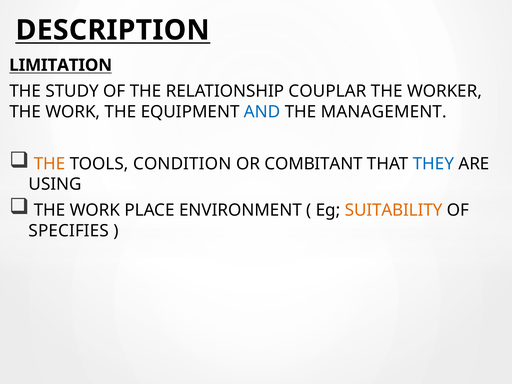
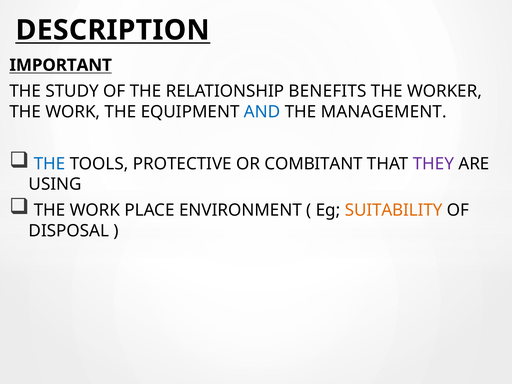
LIMITATION: LIMITATION -> IMPORTANT (61, 65)
COUPLAR: COUPLAR -> BENEFITS (327, 91)
THE colour: orange -> blue (50, 164)
CONDITION: CONDITION -> PROTECTIVE (182, 164)
THEY colour: blue -> purple (433, 164)
SPECIFIES: SPECIFIES -> DISPOSAL (69, 231)
